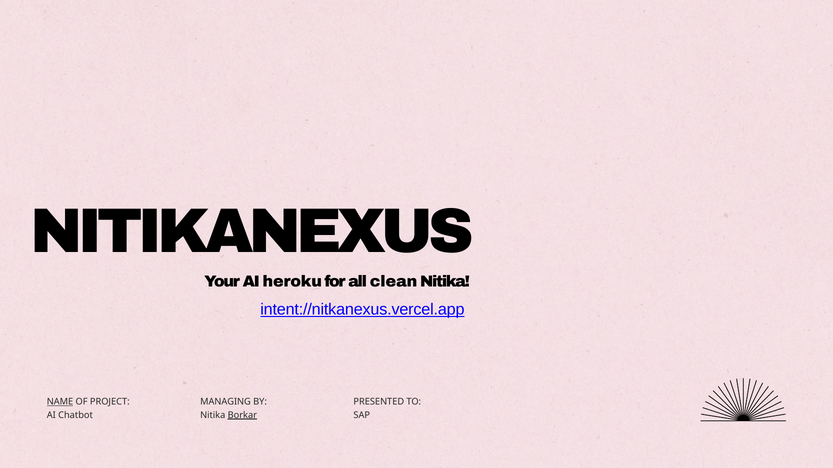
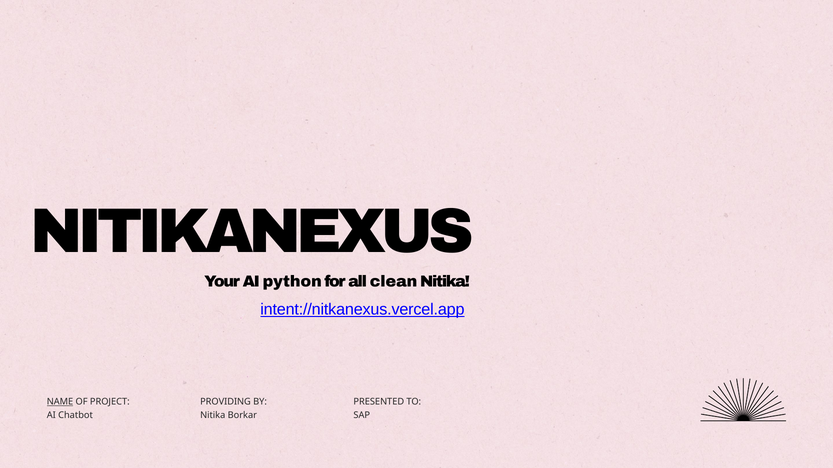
heroku: heroku -> python (292, 282)
MANAGING: MANAGING -> PROVIDING (226, 402)
Borkar underline: present -> none (242, 416)
